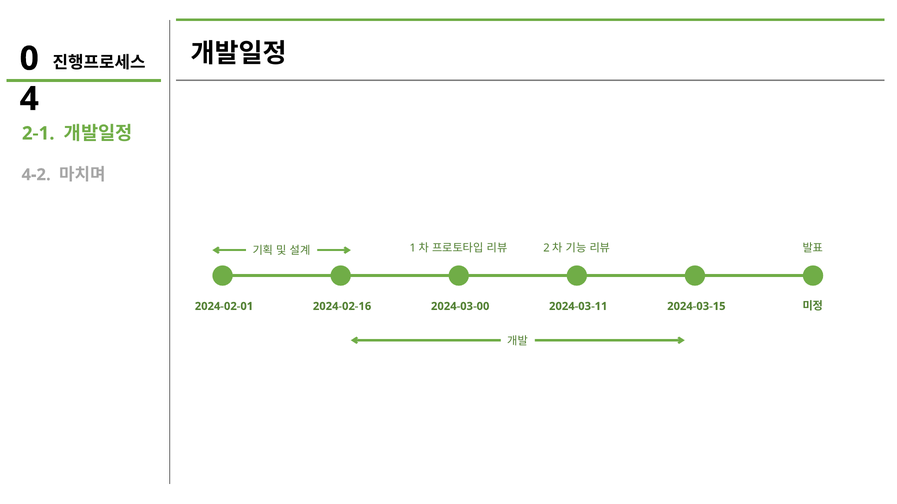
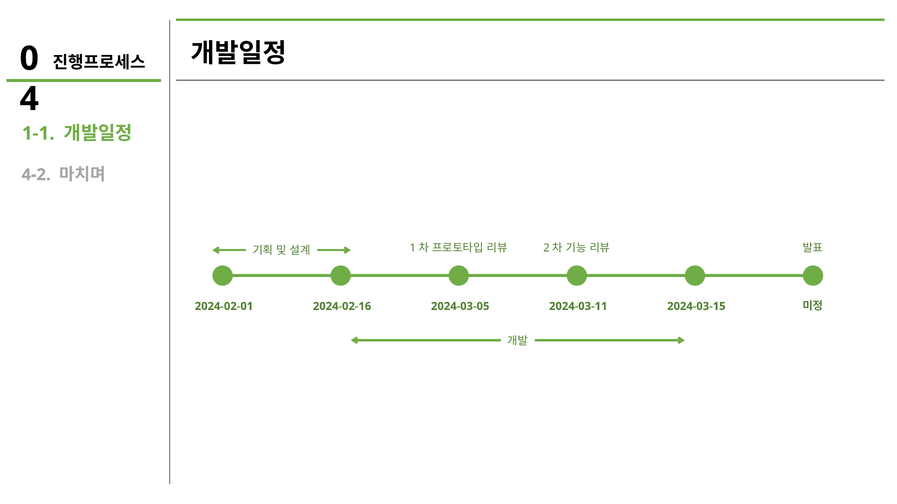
2-1: 2-1 -> 1-1 (38, 134)
2024-03-00: 2024-03-00 -> 2024-03-05 (460, 307)
